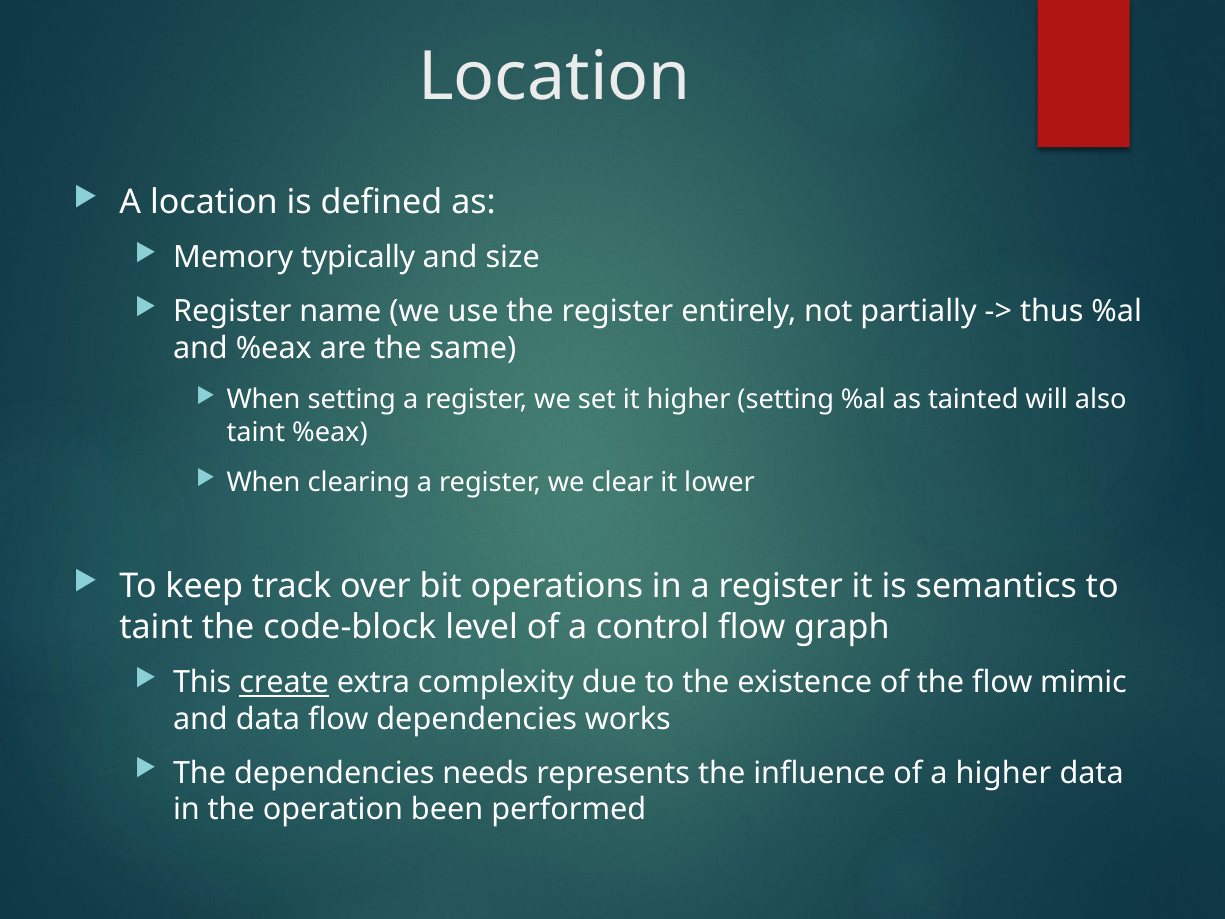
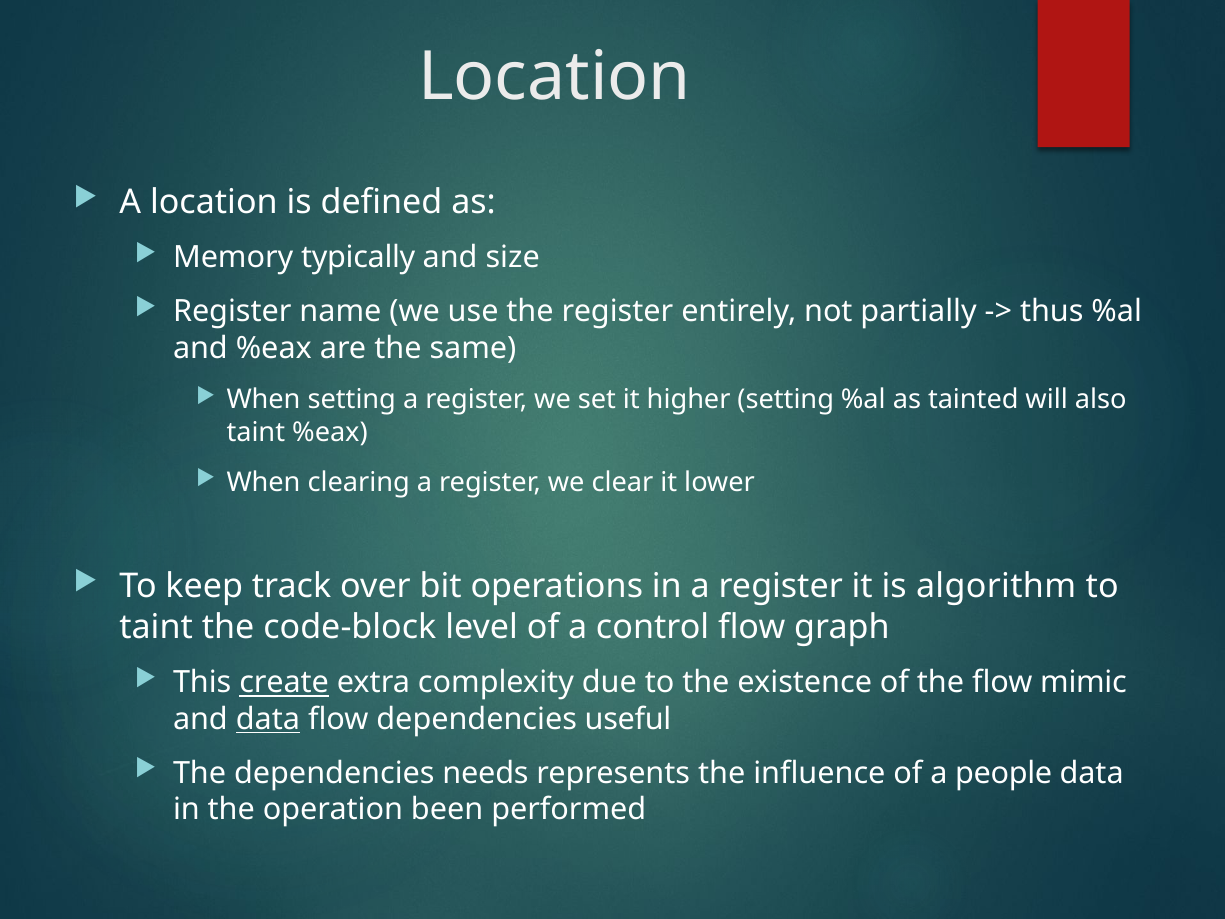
semantics: semantics -> algorithm (996, 586)
data underline: none -> present (268, 719)
works: works -> useful (628, 719)
a higher: higher -> people (1004, 773)
